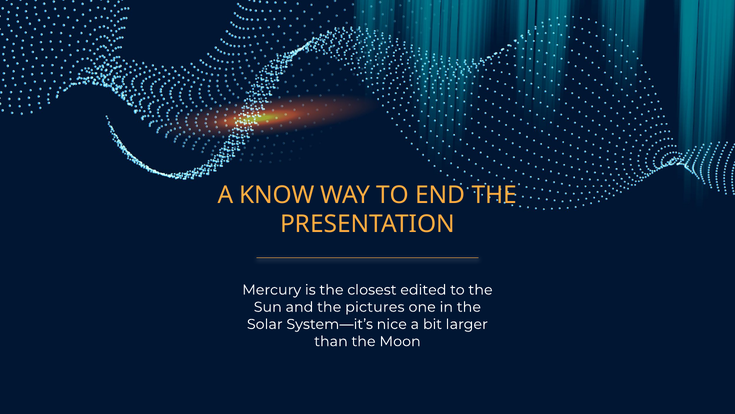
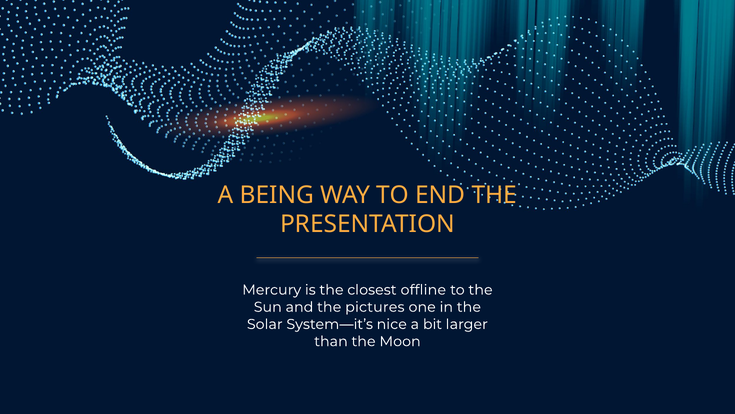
KNOW: KNOW -> BEING (277, 195)
edited: edited -> offline (423, 290)
